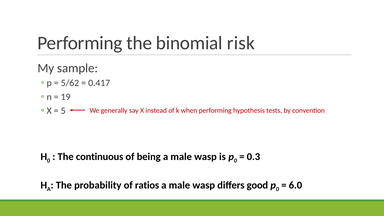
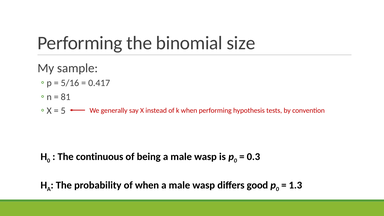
risk: risk -> size (241, 43)
5/62: 5/62 -> 5/16 (70, 83)
19: 19 -> 81 (66, 97)
of ratios: ratios -> when (147, 185)
6.0: 6.0 -> 1.3 (295, 185)
